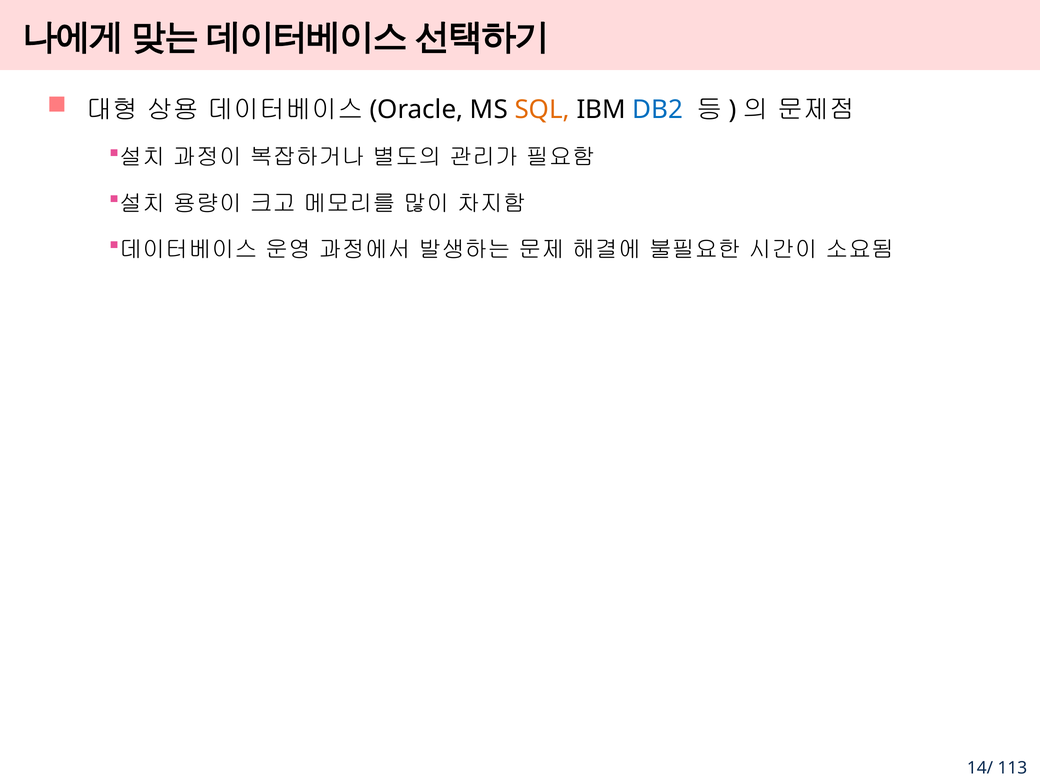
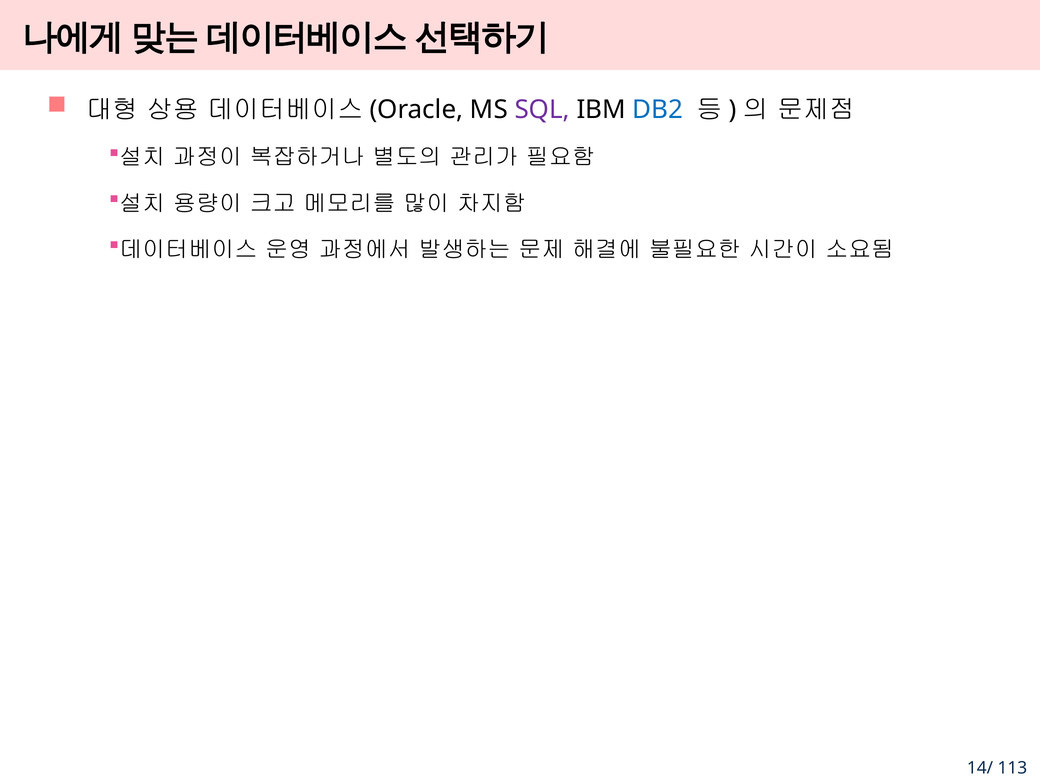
SQL colour: orange -> purple (542, 110)
